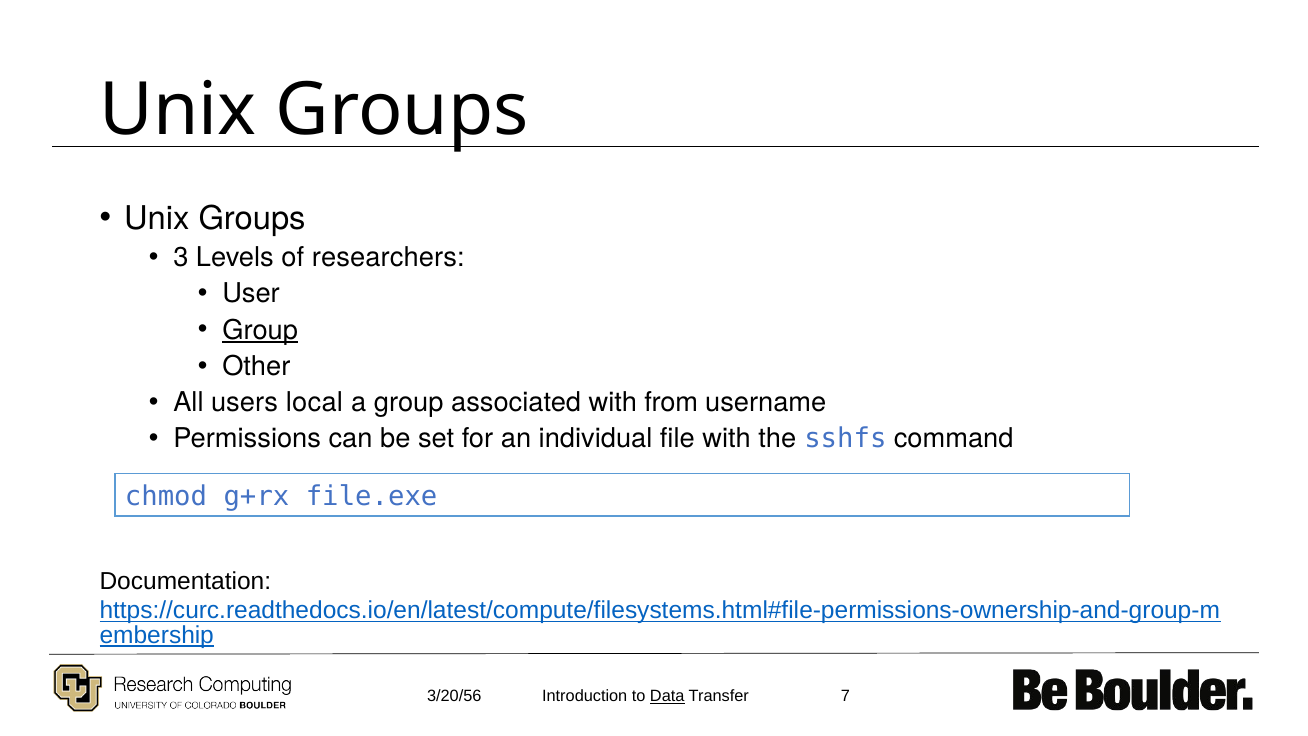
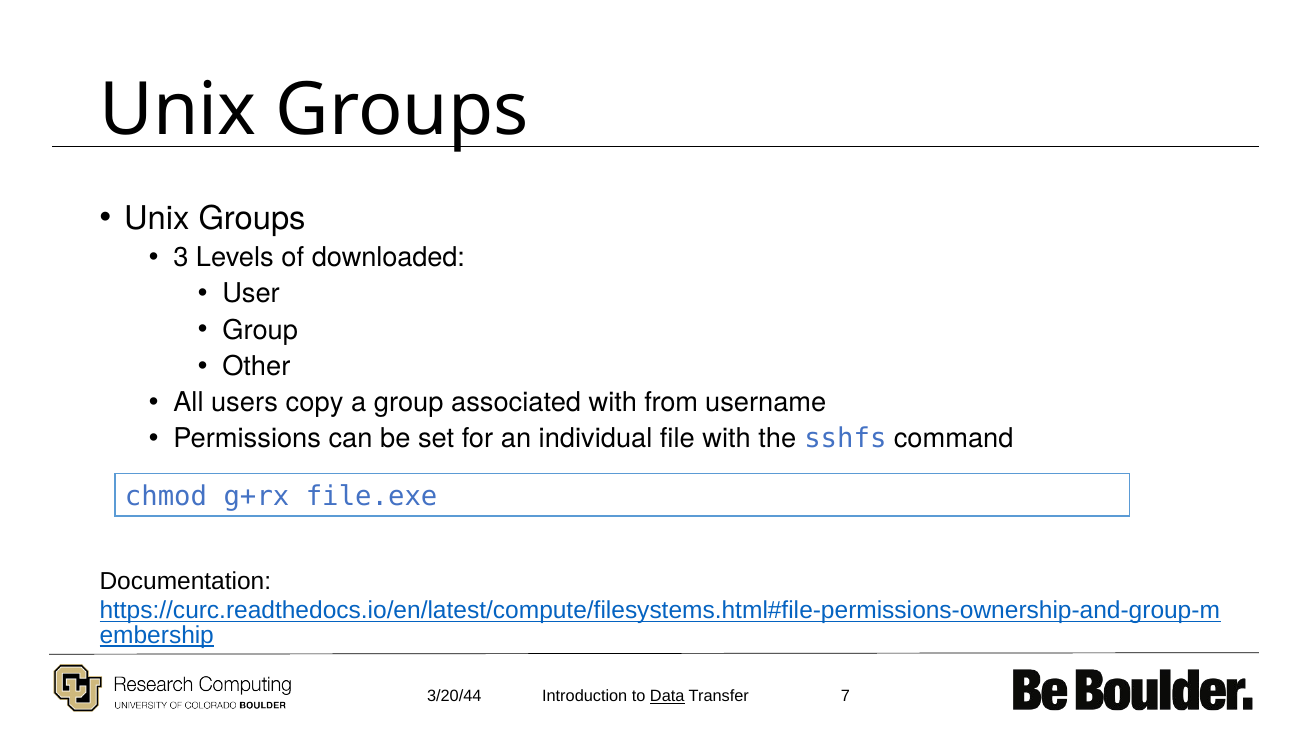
researchers: researchers -> downloaded (388, 257)
Group underline: present -> none (260, 330)
local: local -> copy (315, 403)
3/20/56: 3/20/56 -> 3/20/44 (454, 696)
